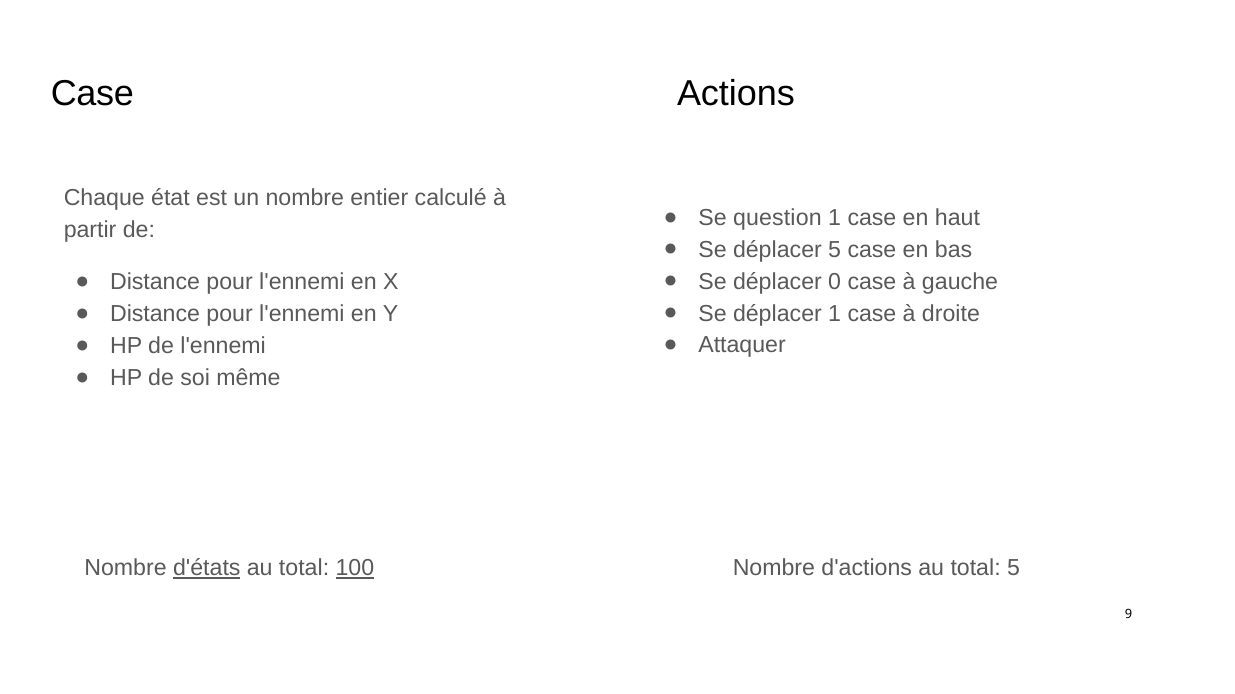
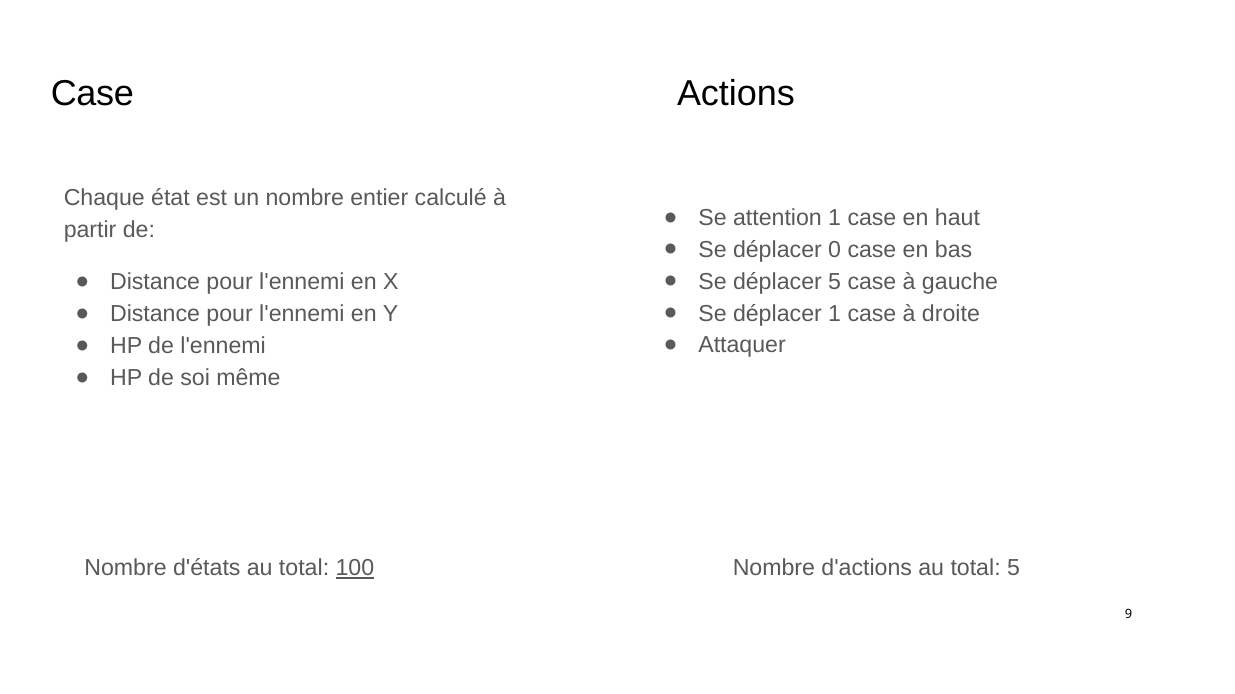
question: question -> attention (777, 218)
déplacer 5: 5 -> 0 (835, 250)
déplacer 0: 0 -> 5 (835, 282)
d'états underline: present -> none (207, 569)
